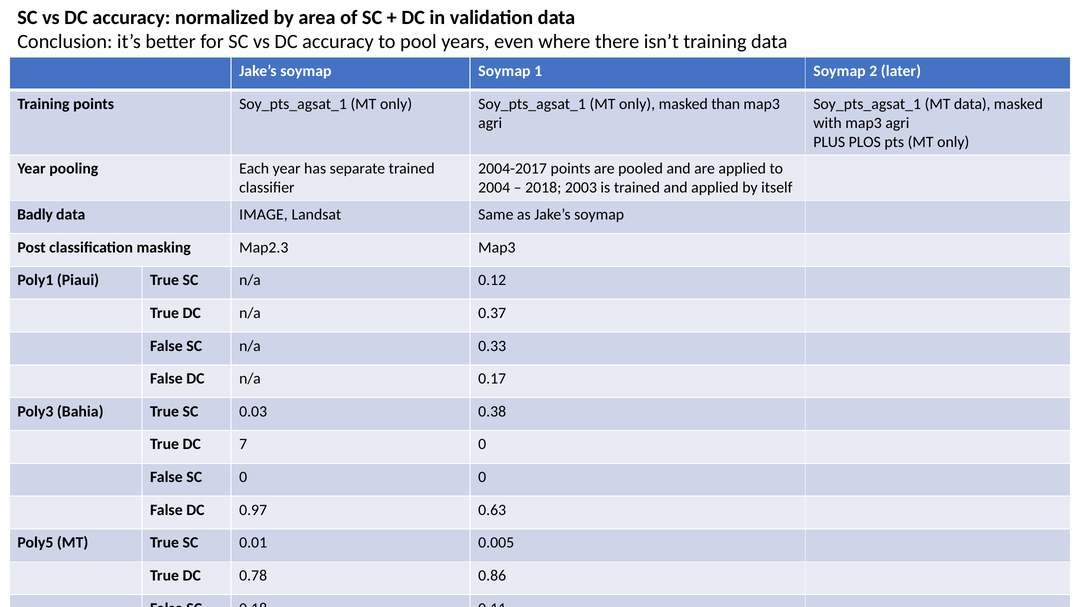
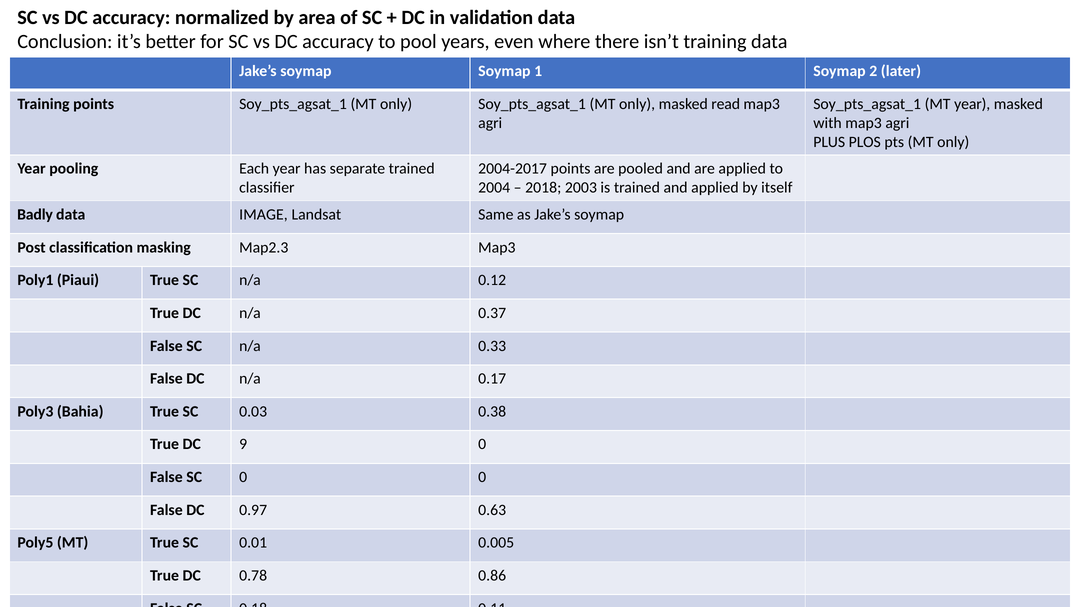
than: than -> read (726, 104)
MT data: data -> year (972, 104)
7: 7 -> 9 (243, 445)
